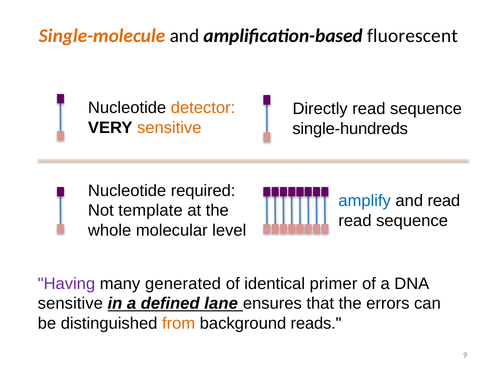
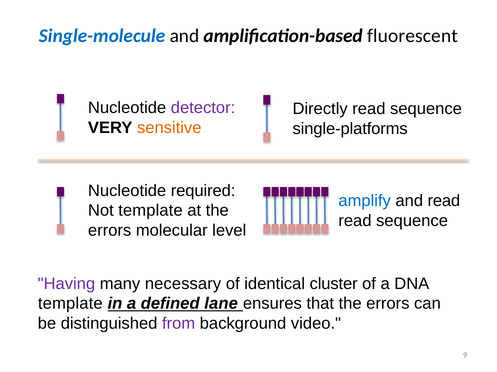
Single-molecule colour: orange -> blue (102, 36)
detector colour: orange -> purple (203, 108)
single-hundreds: single-hundreds -> single-platforms (350, 129)
whole: whole -> errors (110, 231)
generated: generated -> necessary (183, 284)
primer: primer -> cluster (334, 284)
sensitive: sensitive -> template (70, 304)
from colour: orange -> purple (179, 324)
reads: reads -> video (316, 324)
